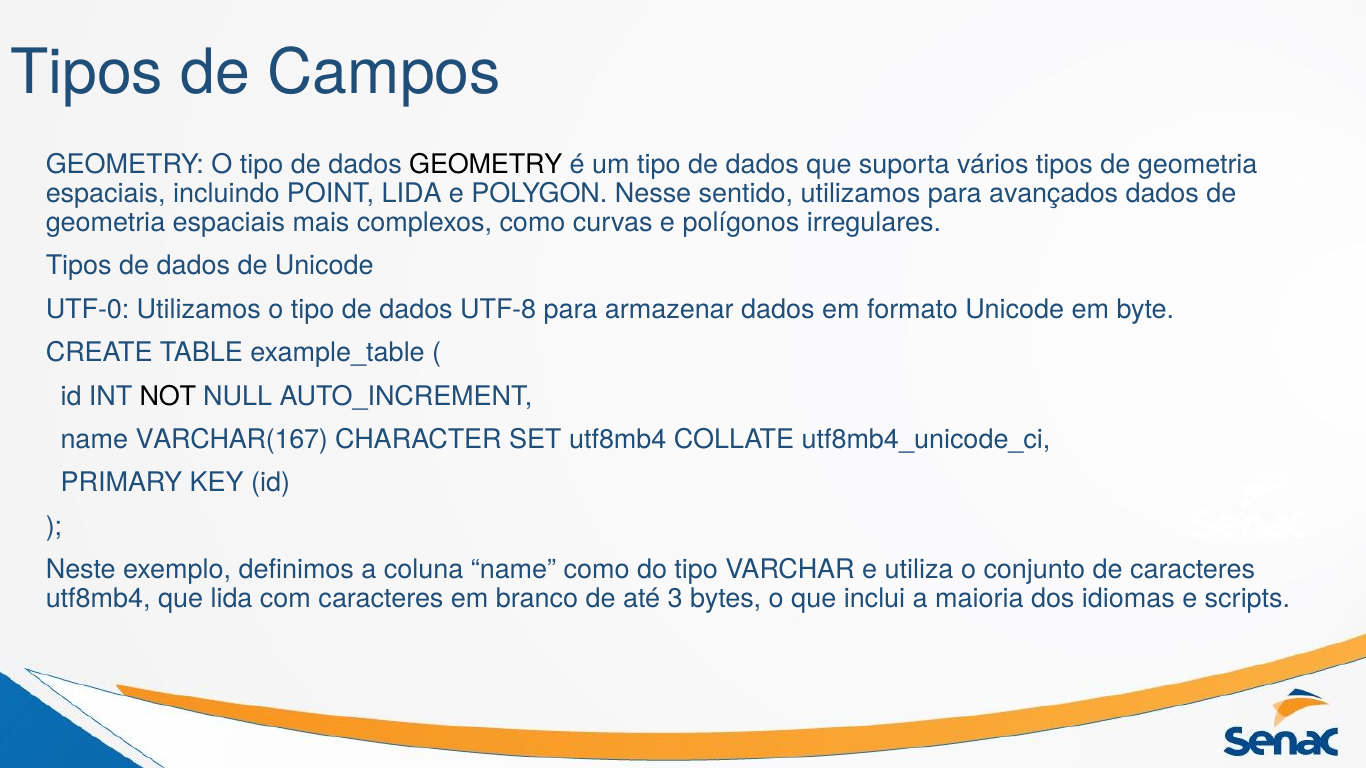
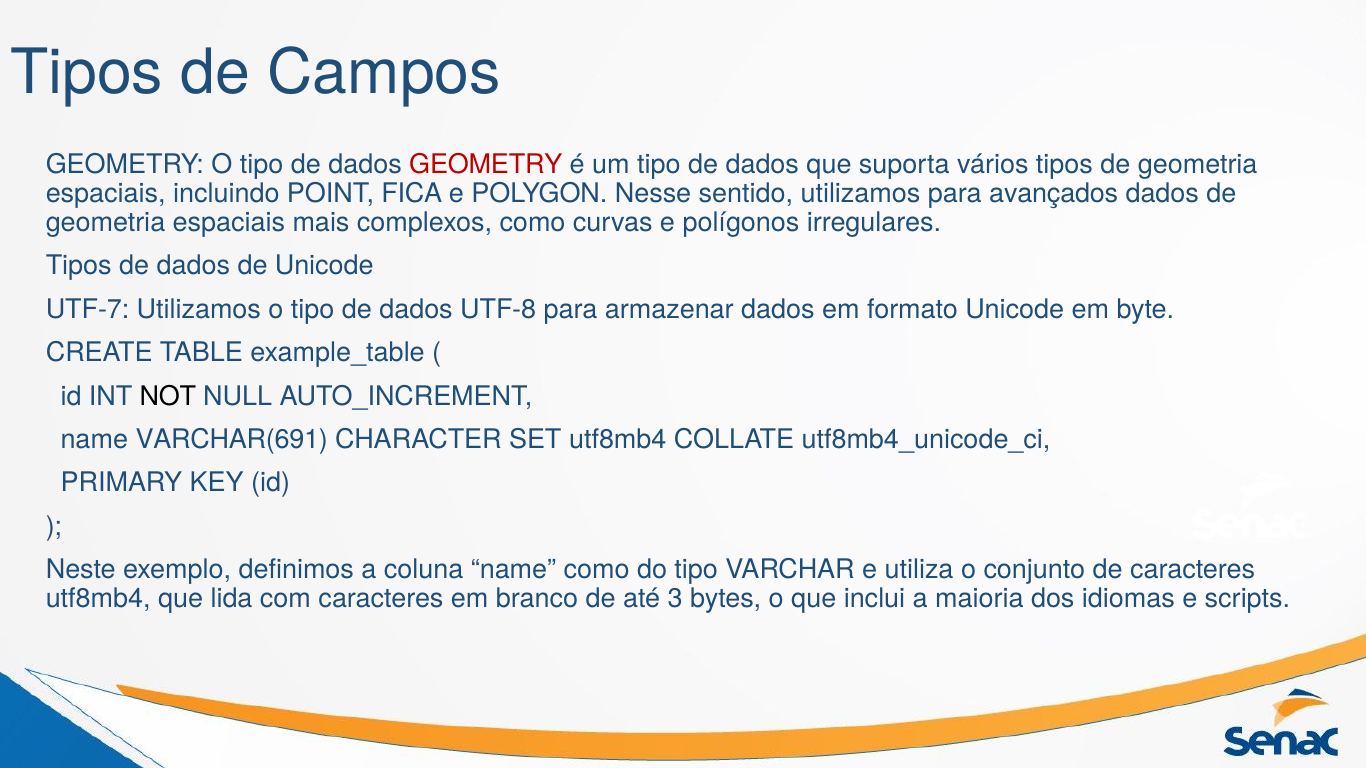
GEOMETRY colour: black -> red (486, 164)
POINT LIDA: LIDA -> FICA (412, 193)
UTF-0: UTF-0 -> UTF-7 (88, 309)
VARCHAR(167: VARCHAR(167 -> VARCHAR(691 (232, 440)
